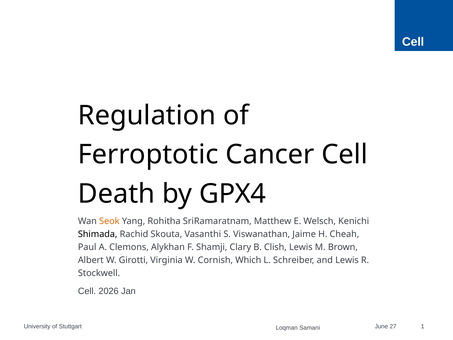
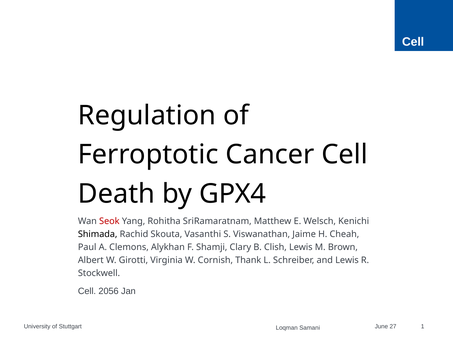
Seok colour: orange -> red (109, 221)
Which: Which -> Thank (248, 260)
2026: 2026 -> 2056 (109, 291)
